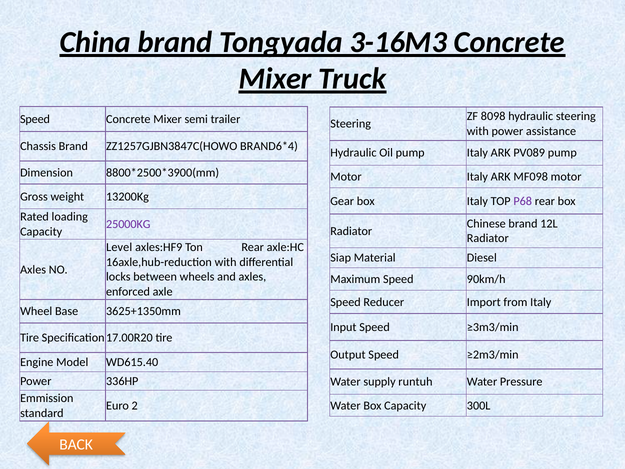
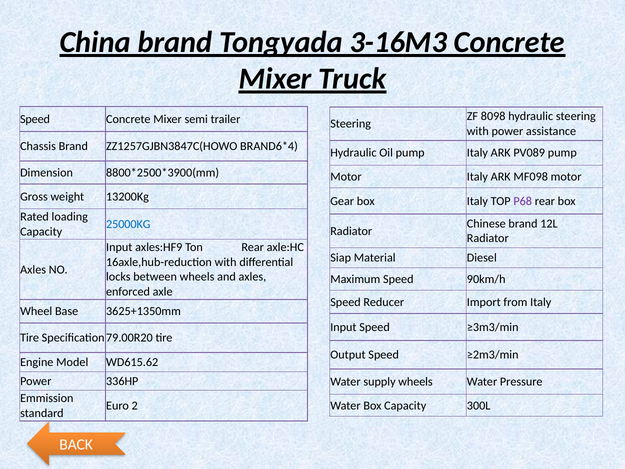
25000KG colour: purple -> blue (128, 224)
Level: Level -> Input (119, 247)
17.00R20: 17.00R20 -> 79.00R20 (129, 338)
WD615.40: WD615.40 -> WD615.62 (132, 362)
supply runtuh: runtuh -> wheels (416, 382)
